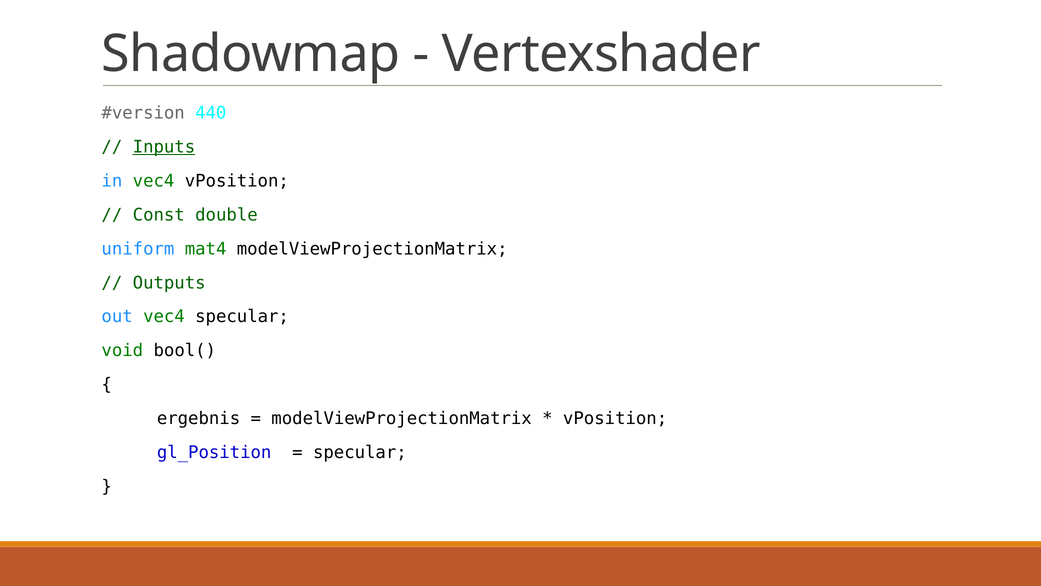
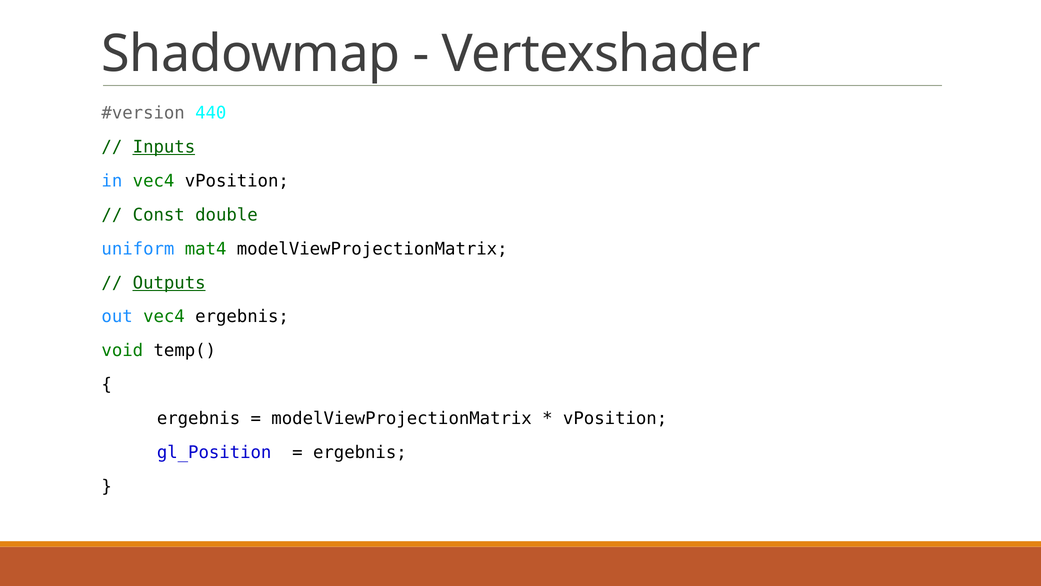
Outputs underline: none -> present (169, 283)
vec4 specular: specular -> ergebnis (242, 317)
bool(: bool( -> temp( (185, 350)
specular: specular -> ergebnis (360, 452)
